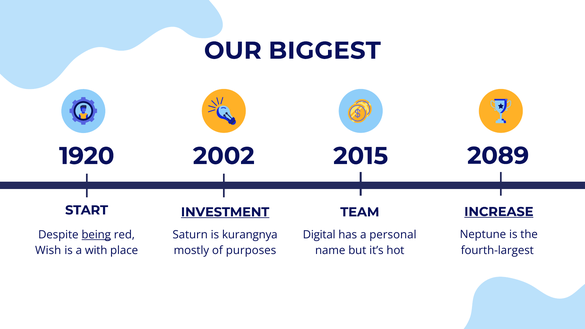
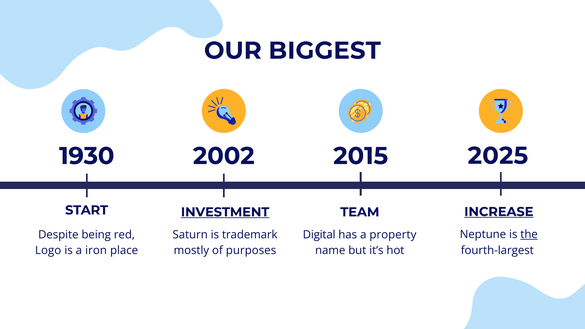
1920: 1920 -> 1930 (87, 156)
2089: 2089 -> 2025 (498, 156)
the underline: none -> present (529, 235)
being underline: present -> none (96, 235)
kurangnya: kurangnya -> trademark (250, 235)
personal: personal -> property (393, 235)
Wish: Wish -> Logo (48, 250)
with: with -> iron (96, 250)
